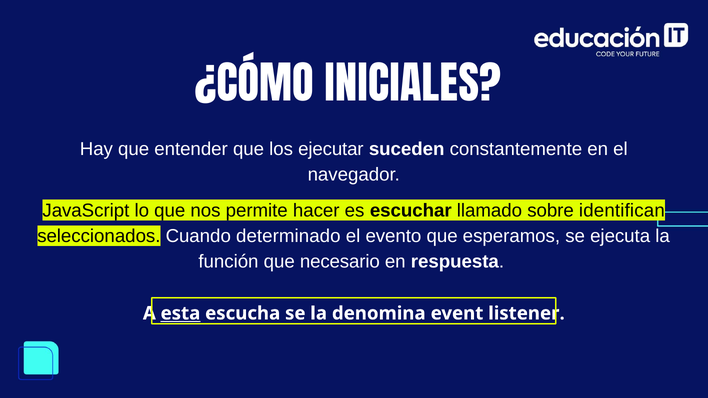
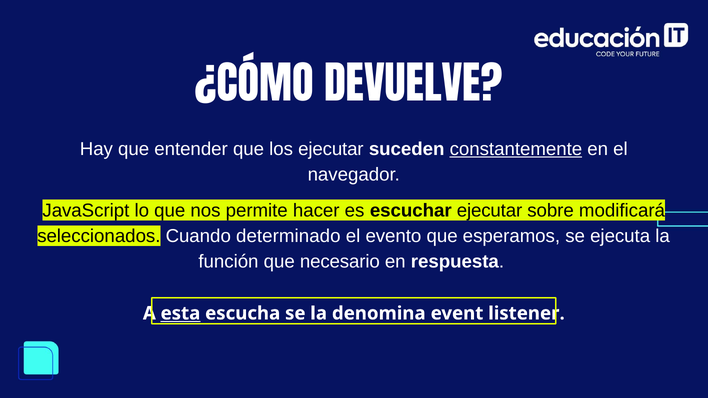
INICIALES: INICIALES -> DEVUELVE (413, 86)
constantemente underline: none -> present (516, 149)
escuchar llamado: llamado -> ejecutar (490, 211)
identifican: identifican -> modificará (622, 211)
